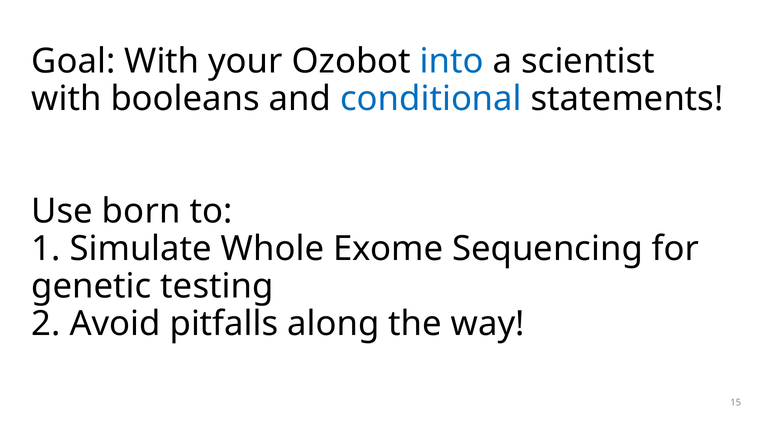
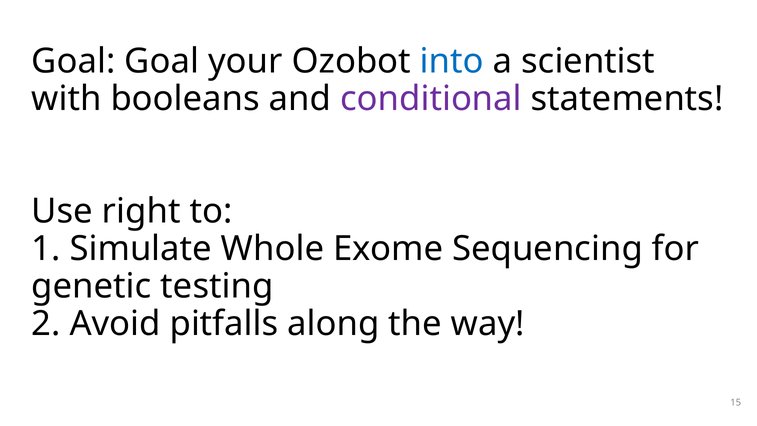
Goal With: With -> Goal (162, 61)
conditional colour: blue -> purple (431, 99)
born: born -> right (141, 211)
